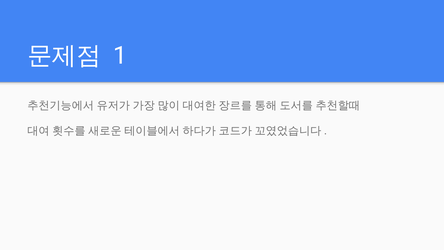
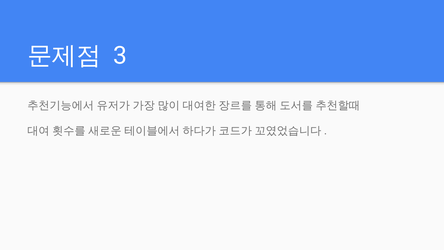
1: 1 -> 3 (120, 56)
